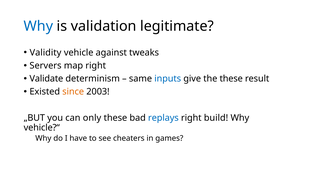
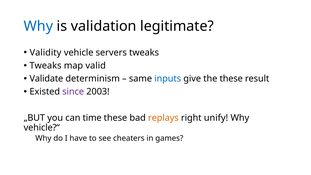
against: against -> servers (111, 53)
Servers: Servers -> Tweaks (46, 66)
map right: right -> valid (96, 66)
since colour: orange -> purple (73, 92)
only: only -> time (92, 118)
replays colour: blue -> orange (163, 118)
build: build -> unify (216, 118)
